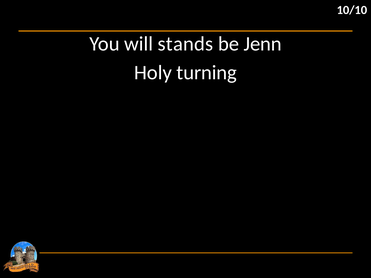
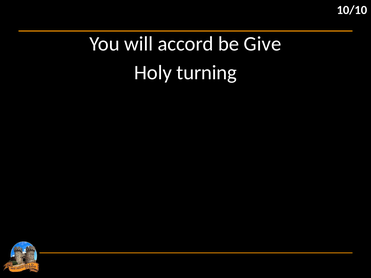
stands: stands -> accord (186, 44)
Jenn: Jenn -> Give (263, 44)
